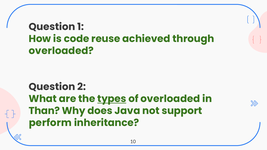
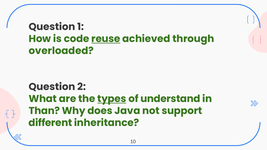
reuse underline: none -> present (106, 39)
of overloaded: overloaded -> understand (170, 99)
perform: perform -> different (50, 123)
